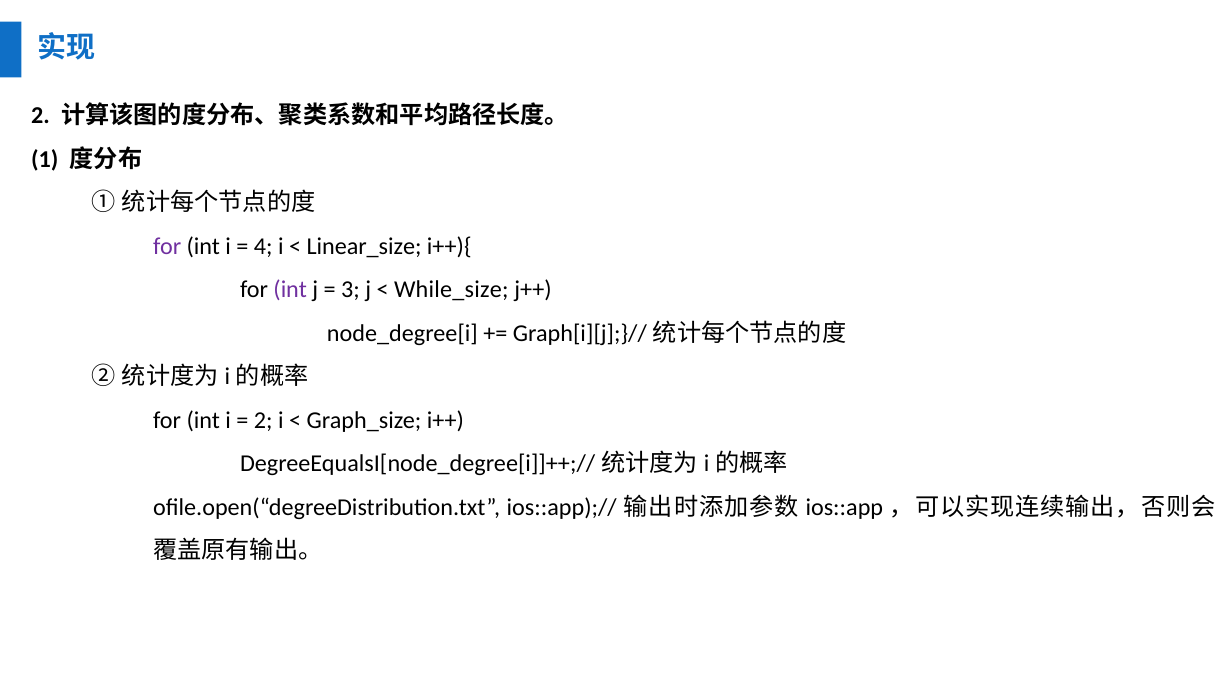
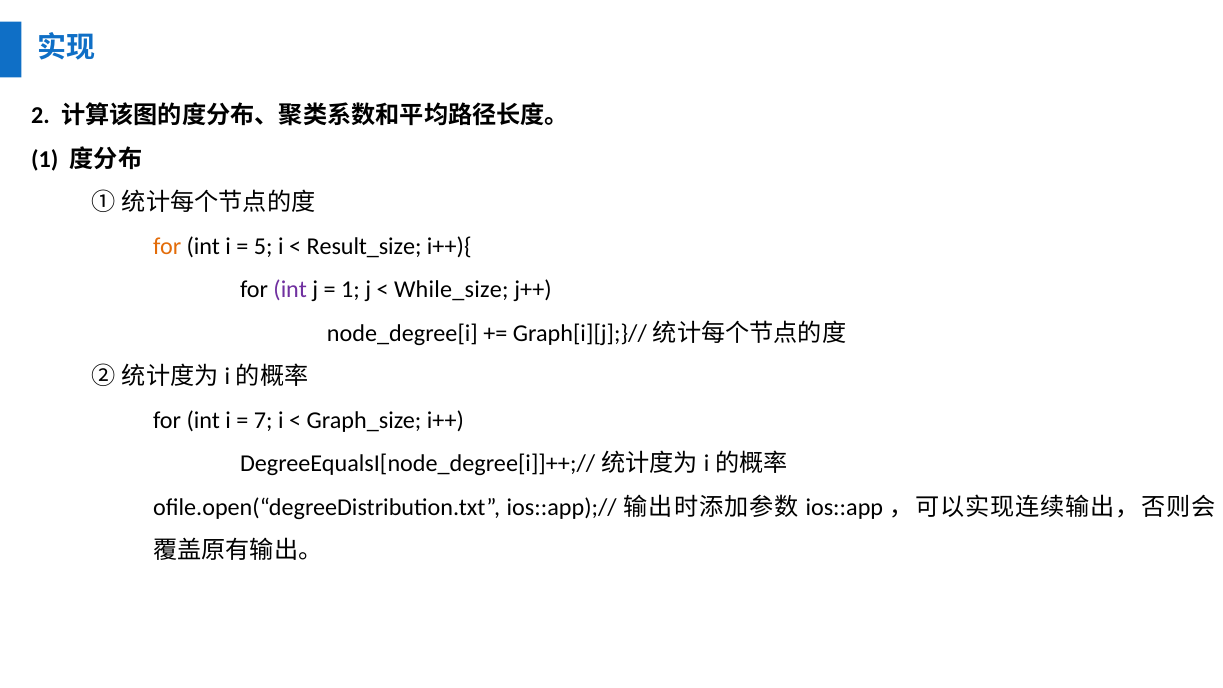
for colour: purple -> orange (167, 246)
4: 4 -> 5 (263, 246)
Linear_size: Linear_size -> Result_size (364, 246)
3: 3 -> 1 (350, 290)
2: 2 -> 7 (263, 420)
